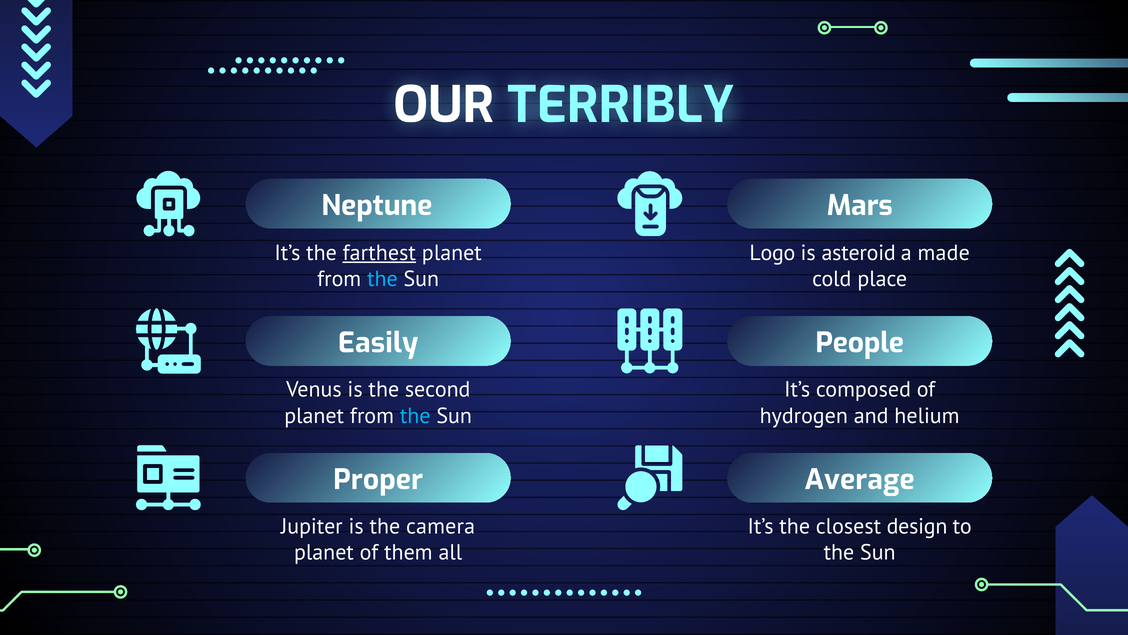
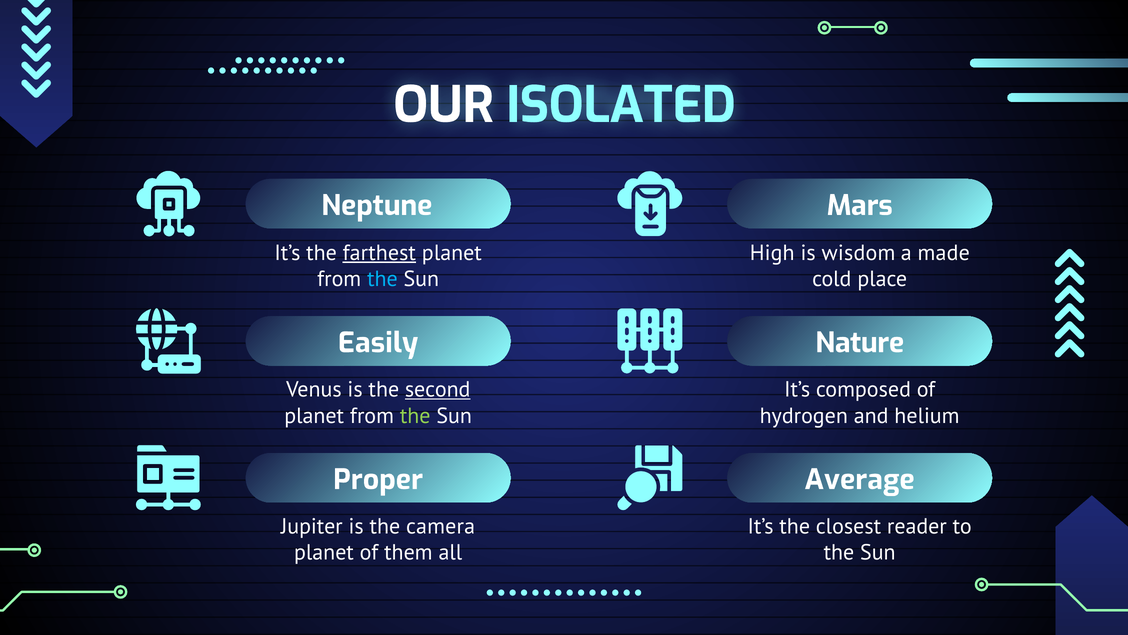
TERRIBLY: TERRIBLY -> ISOLATED (621, 105)
Logo: Logo -> High (772, 253)
asteroid: asteroid -> wisdom (858, 253)
People: People -> Nature (860, 343)
second underline: none -> present (438, 389)
the colour: light blue -> light green (415, 416)
design: design -> reader (917, 526)
